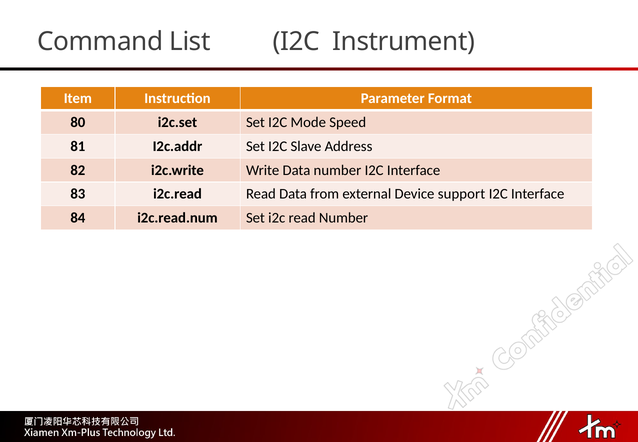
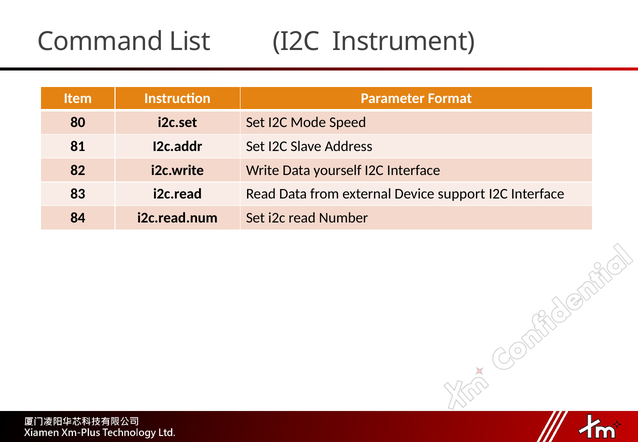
Data number: number -> yourself (337, 170)
